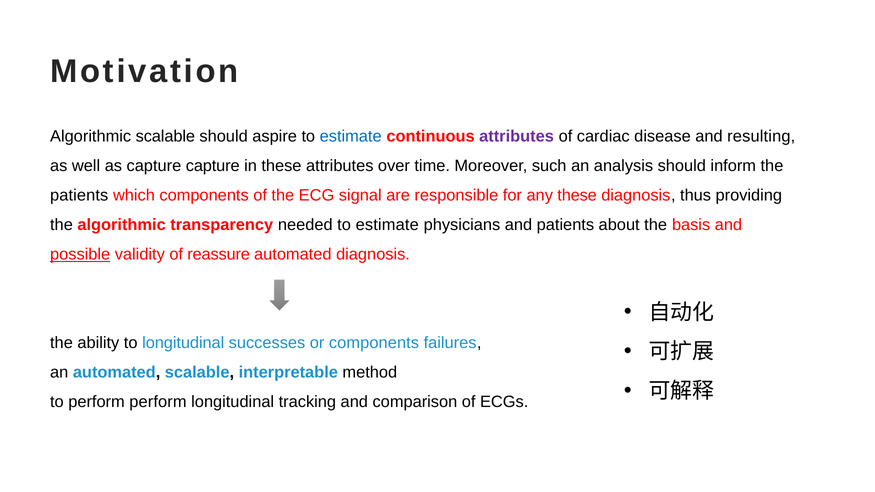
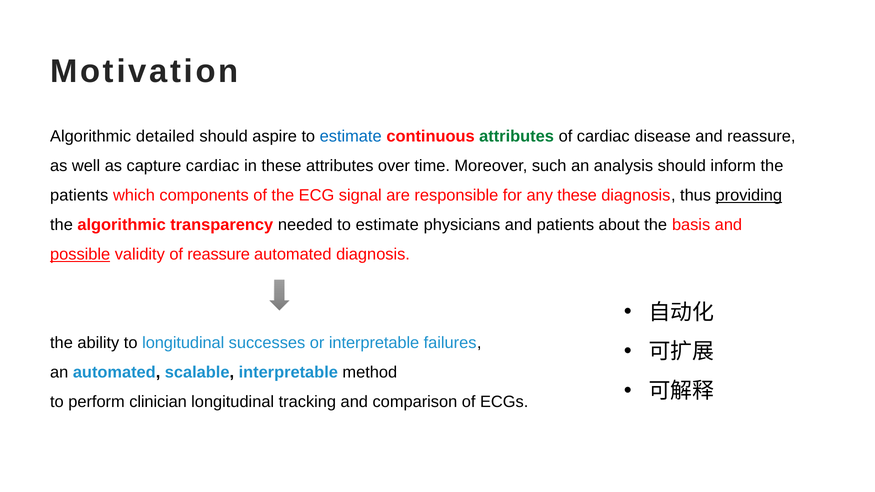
Algorithmic scalable: scalable -> detailed (165, 136)
attributes colour: purple -> green (517, 136)
and resulting: resulting -> reassure (761, 136)
capture capture: capture -> cardiac (213, 166)
providing underline: none -> present (749, 195)
or components: components -> interpretable (374, 343)
perform perform: perform -> clinician (158, 402)
